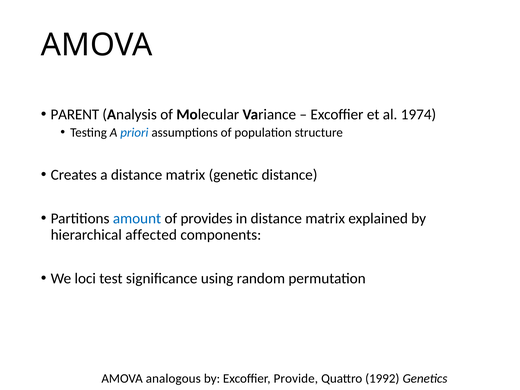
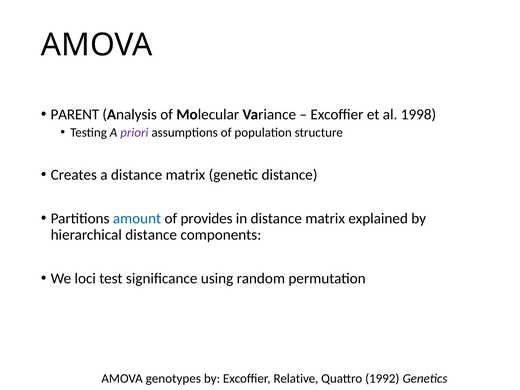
1974: 1974 -> 1998 (418, 115)
priori colour: blue -> purple (134, 132)
hierarchical affected: affected -> distance (151, 235)
analogous: analogous -> genotypes (173, 379)
Provide: Provide -> Relative (296, 379)
